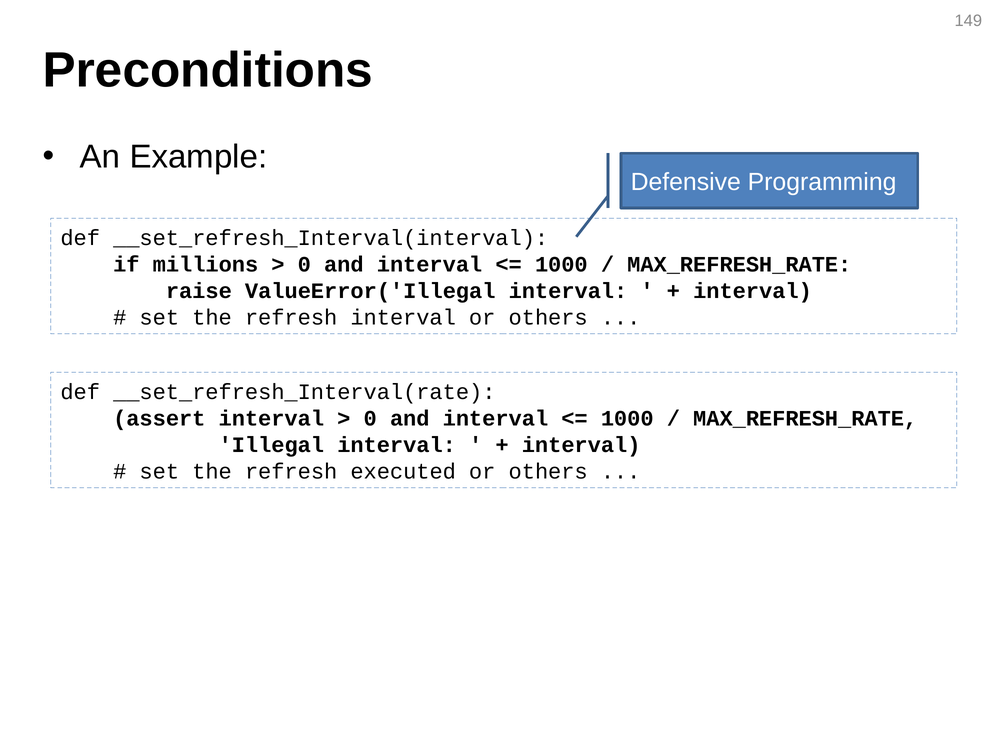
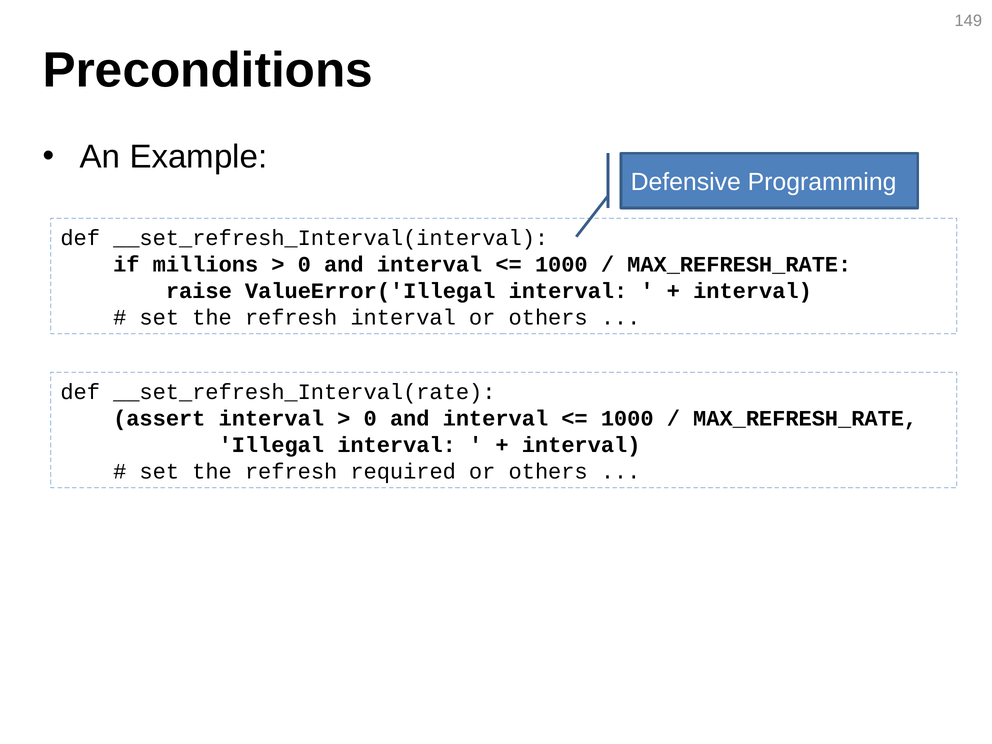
executed: executed -> required (403, 471)
